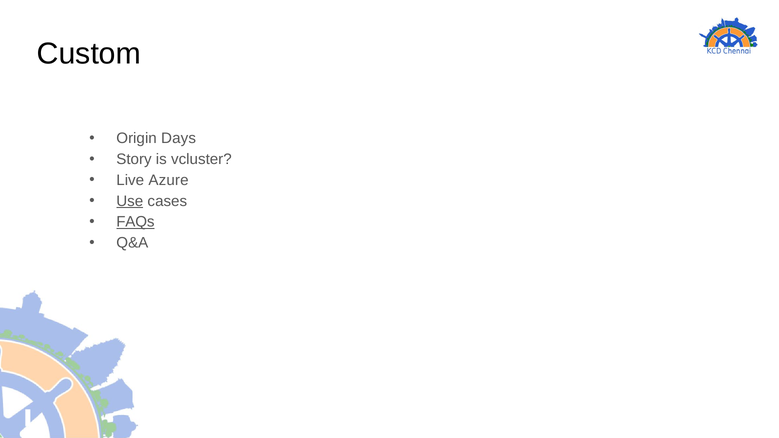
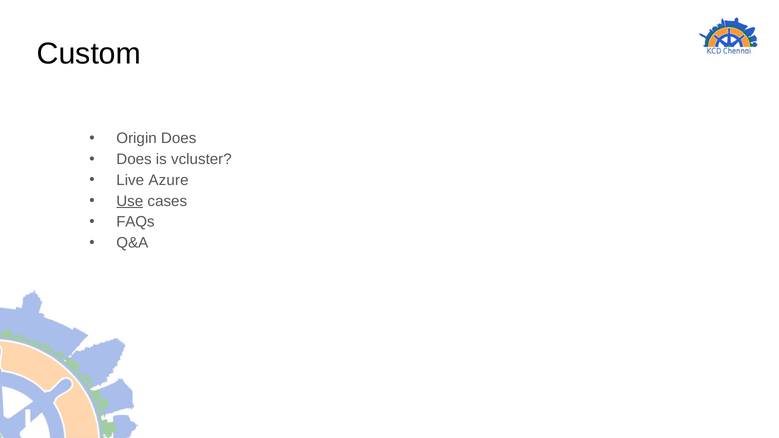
Origin Days: Days -> Does (179, 139)
Story: Story -> Does (134, 159)
FAQs underline: present -> none (135, 222)
